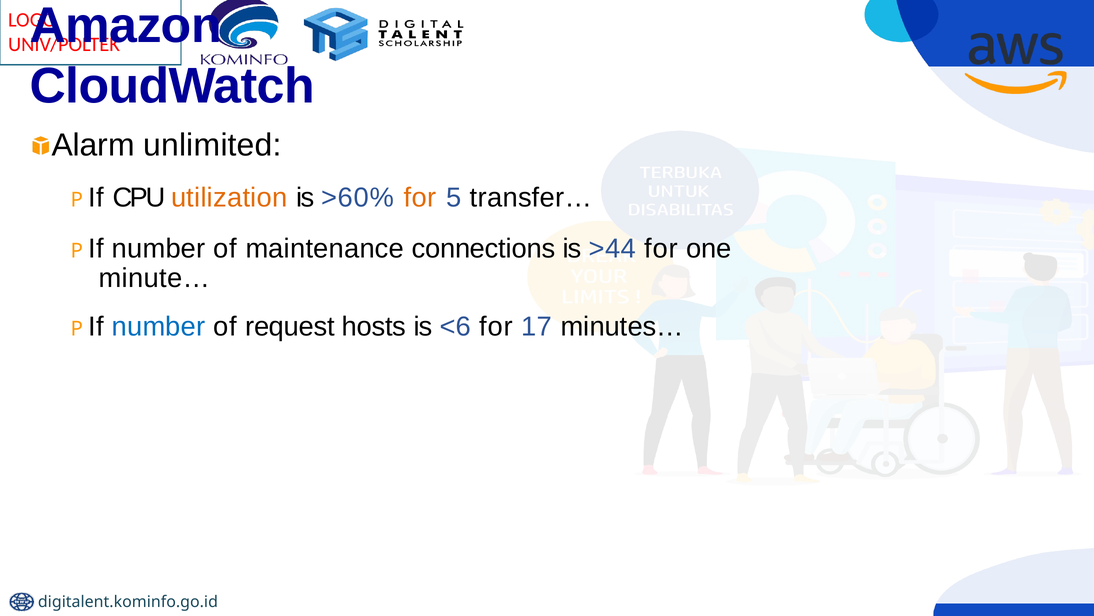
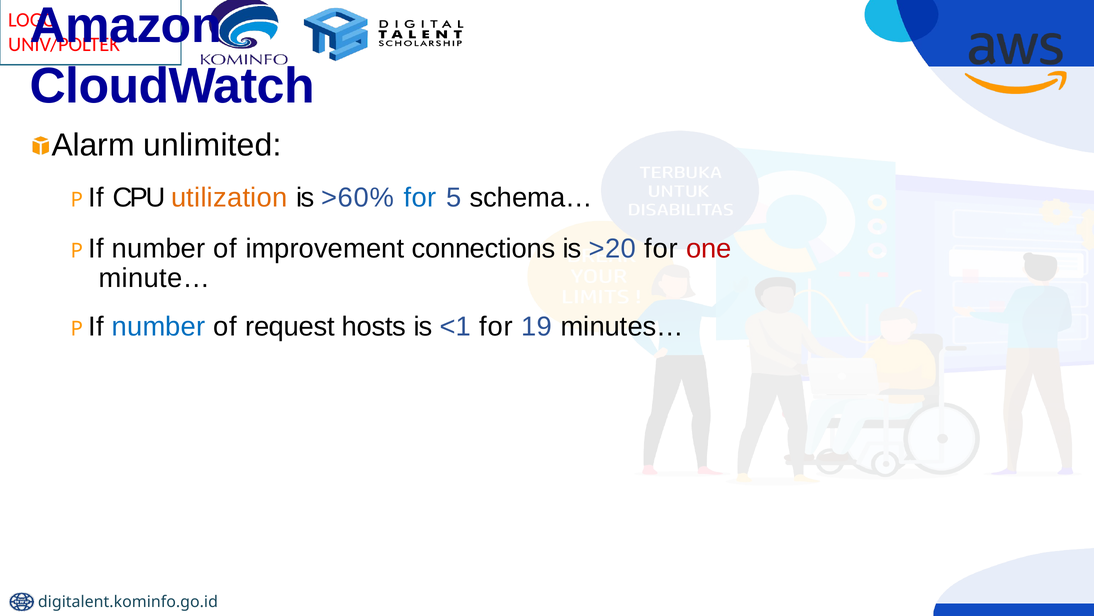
for colour: orange -> blue (420, 198)
transfer…: transfer… -> schema… (531, 198)
maintenance: maintenance -> improvement (325, 249)
>44: >44 -> >20 (612, 249)
one colour: black -> red (709, 249)
<6: <6 -> <1 (455, 327)
17: 17 -> 19 (537, 327)
